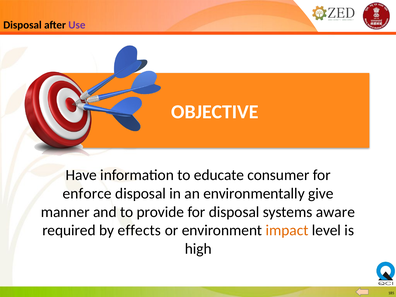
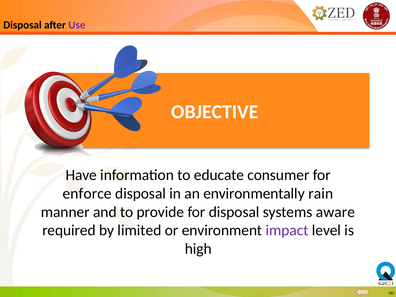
give: give -> rain (321, 193)
effects: effects -> limited (139, 230)
impact colour: orange -> purple (287, 230)
